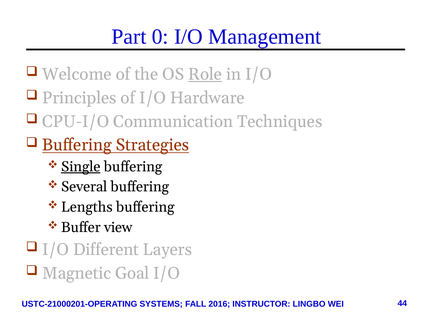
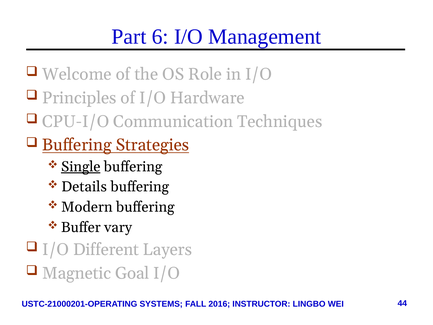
0: 0 -> 6 (160, 37)
Role underline: present -> none (205, 74)
Several: Several -> Details (84, 187)
Lengths: Lengths -> Modern (87, 207)
view: view -> vary (118, 227)
